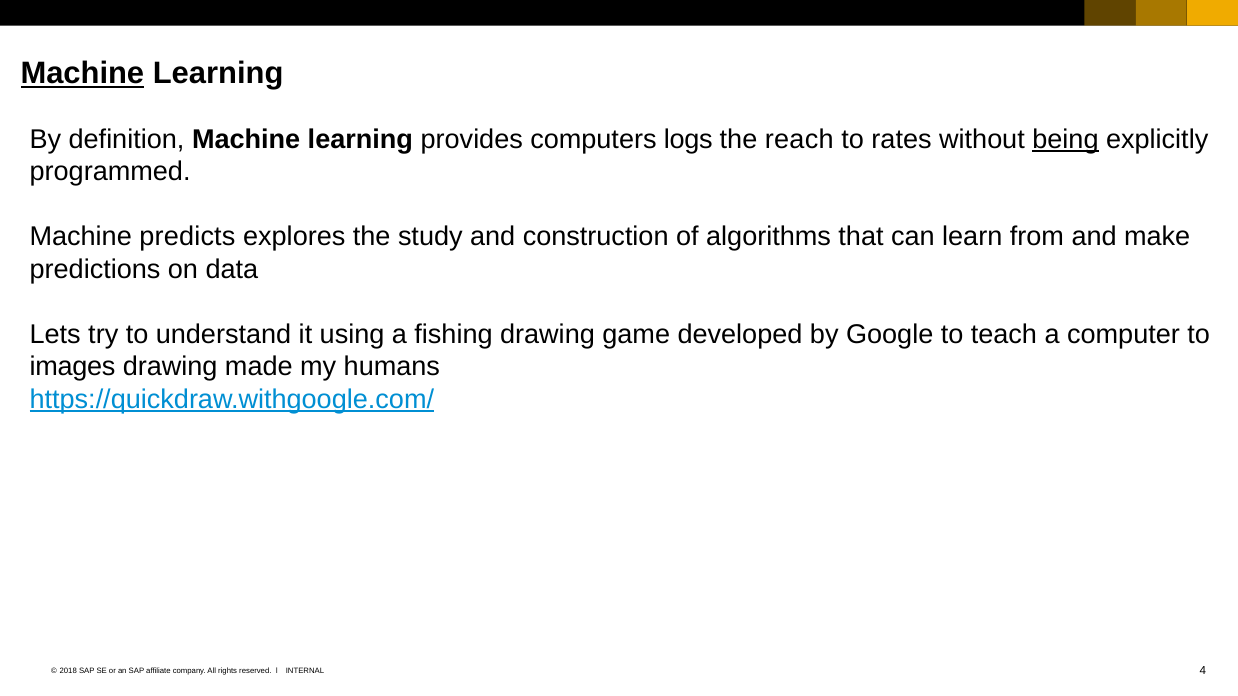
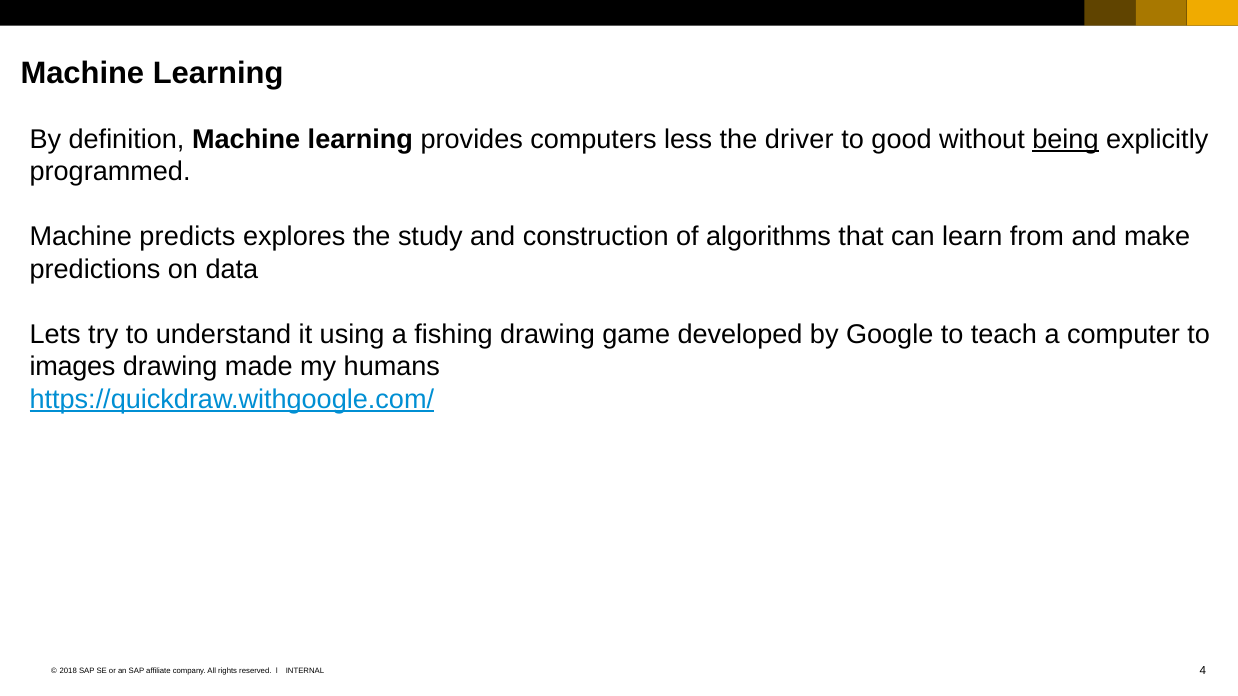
Machine underline: present -> none (82, 74)
logs: logs -> less (688, 139)
reach: reach -> driver (799, 139)
rates: rates -> good (902, 139)
